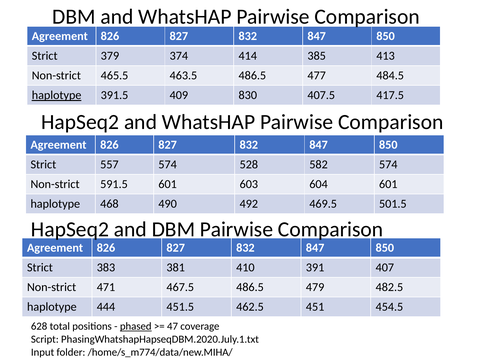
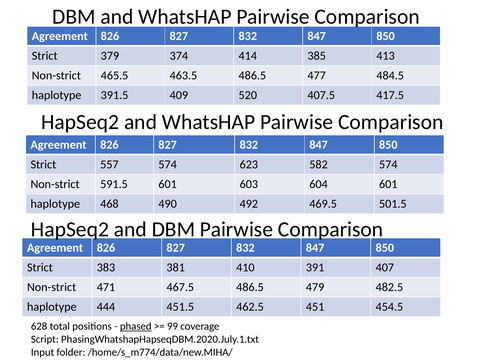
haplotype underline: present -> none (57, 95)
830: 830 -> 520 (248, 95)
528: 528 -> 623 (249, 164)
47: 47 -> 99 (172, 326)
